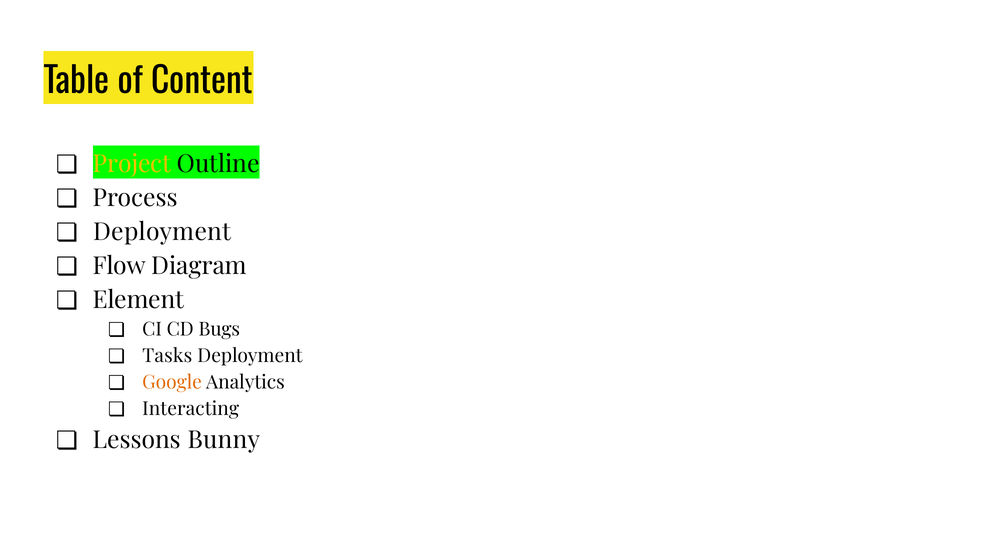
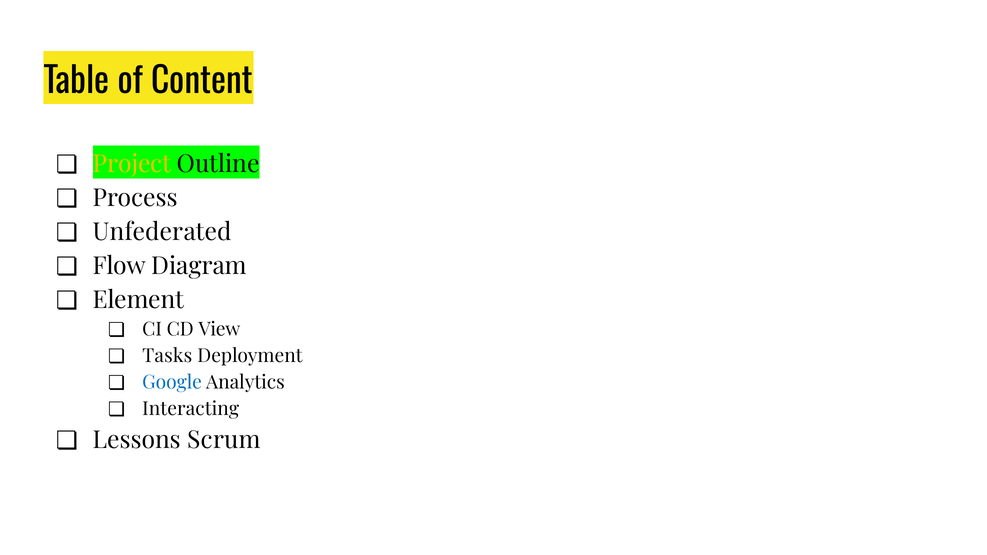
Deployment: Deployment -> Unfederated (162, 232)
Bugs: Bugs -> View (219, 330)
Google colour: orange -> blue (172, 383)
Bunny: Bunny -> Scrum (224, 440)
